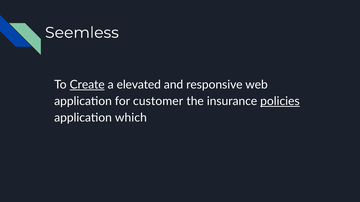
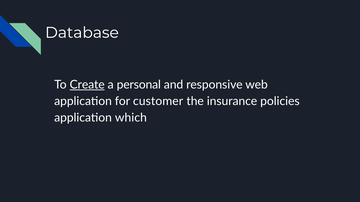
Seemless: Seemless -> Database (82, 33)
elevated: elevated -> personal (139, 85)
policies underline: present -> none (280, 101)
